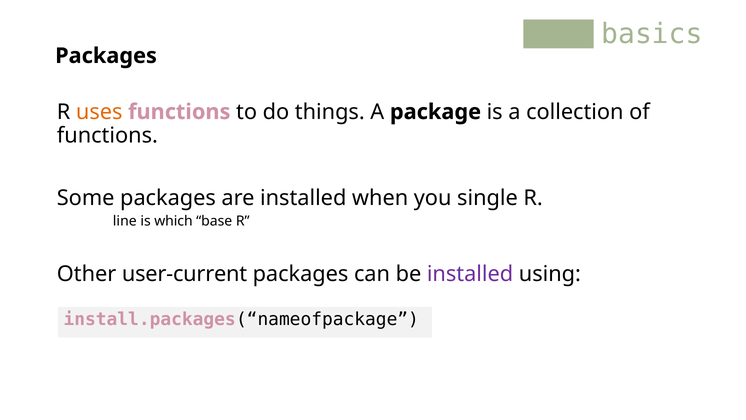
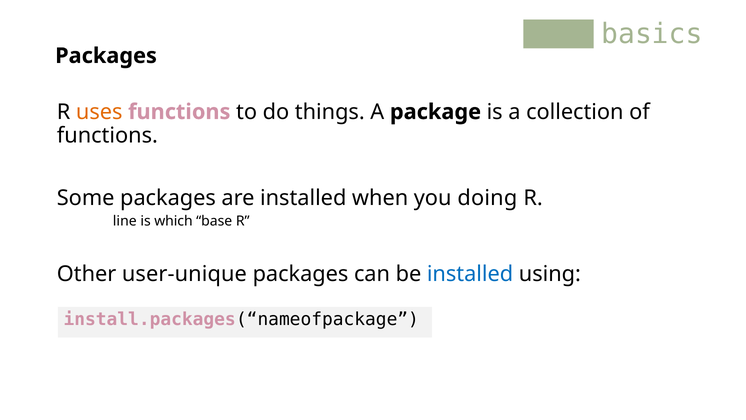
single: single -> doing (487, 198)
user-current: user-current -> user-unique (184, 274)
installed colour: purple -> blue (470, 274)
